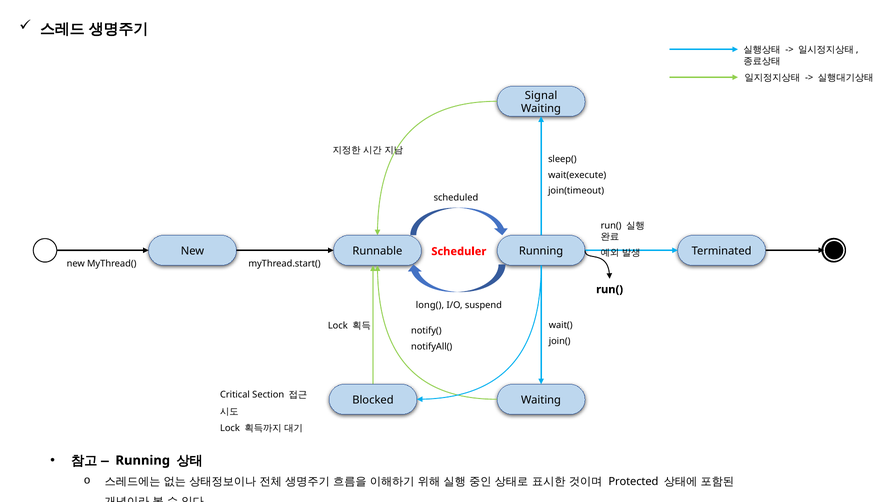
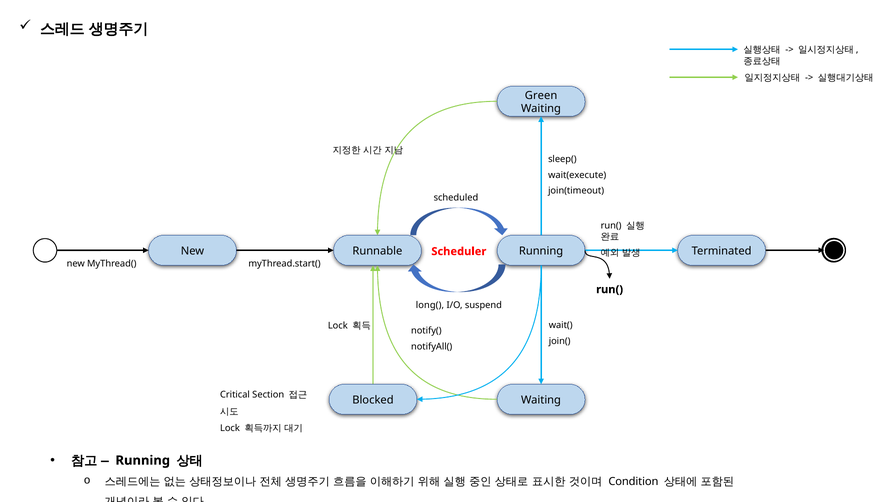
Signal: Signal -> Green (541, 95)
Protected: Protected -> Condition (633, 482)
